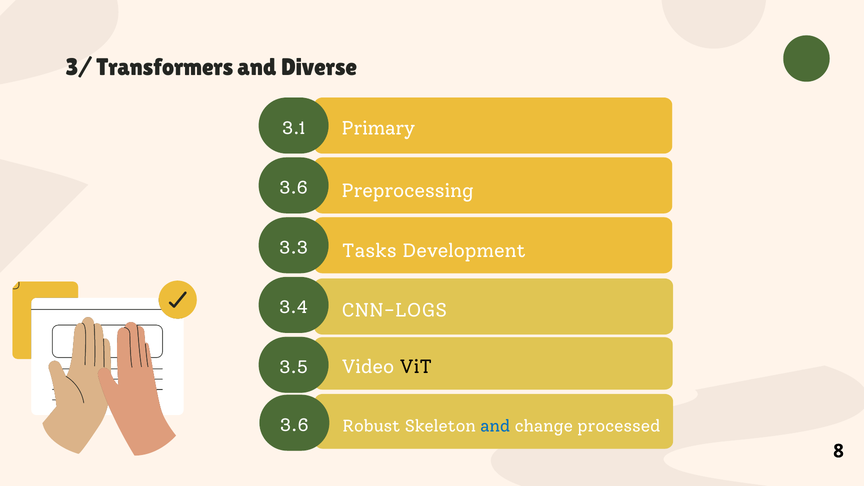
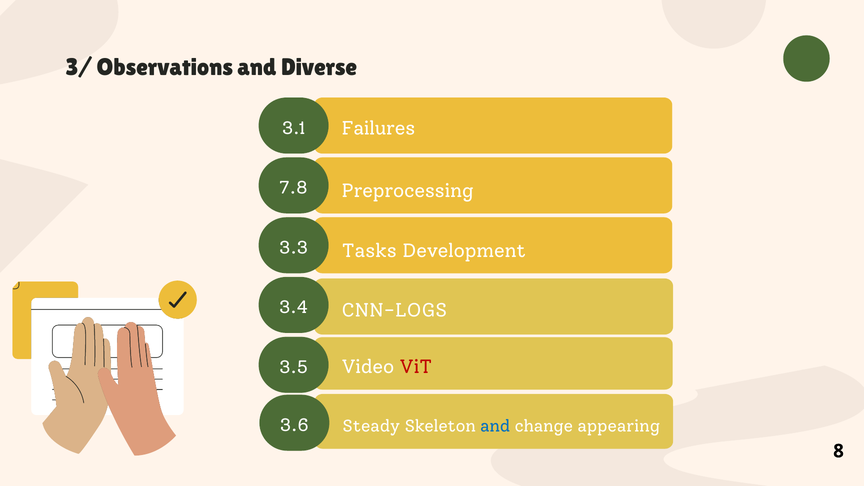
Transformers: Transformers -> Observations (165, 67)
Primary: Primary -> Failures (378, 128)
3.6: 3.6 -> 7.8 (294, 188)
ViT colour: black -> red (416, 367)
Robust: Robust -> Steady (371, 426)
processed: processed -> appearing (619, 426)
